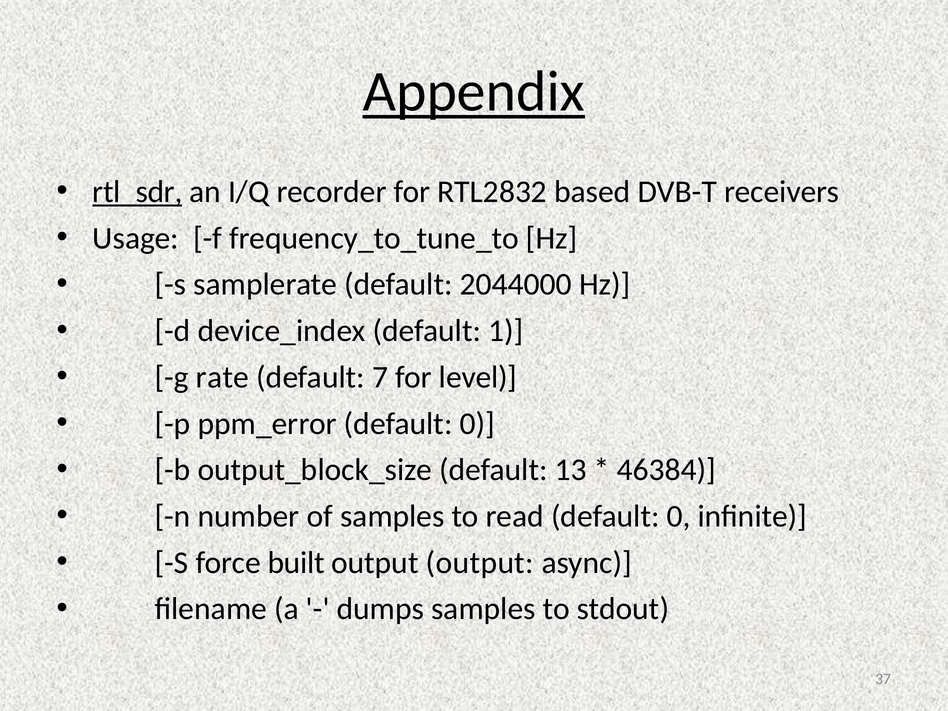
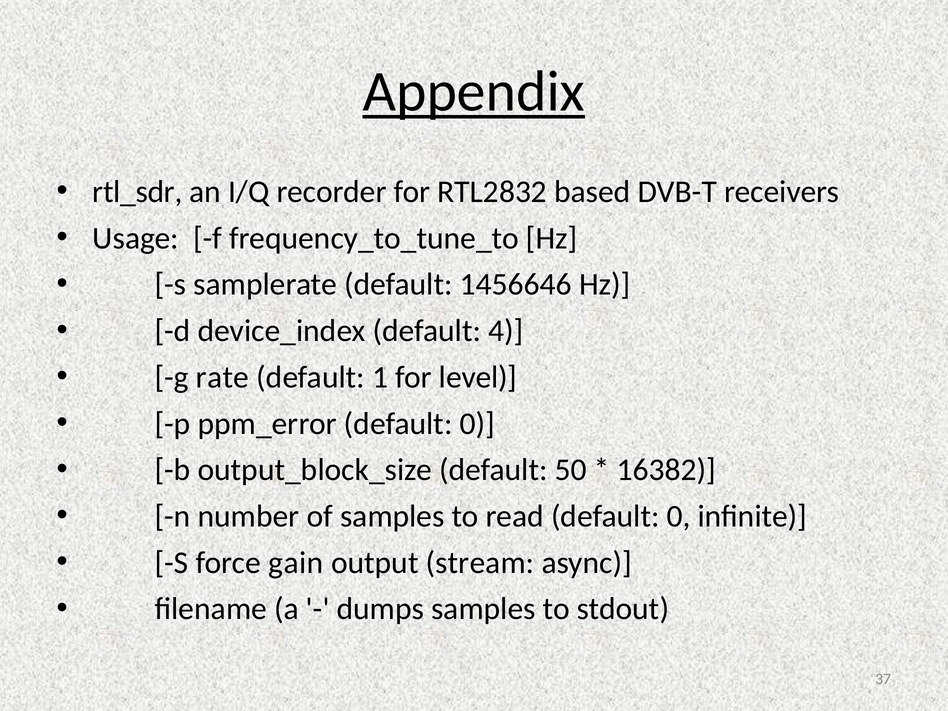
rtl_sdr underline: present -> none (137, 192)
2044000: 2044000 -> 1456646 (516, 285)
1: 1 -> 4 (506, 331)
7: 7 -> 1 (380, 377)
13: 13 -> 50 (571, 470)
46384: 46384 -> 16382 (666, 470)
built: built -> gain (296, 563)
output output: output -> stream (480, 563)
